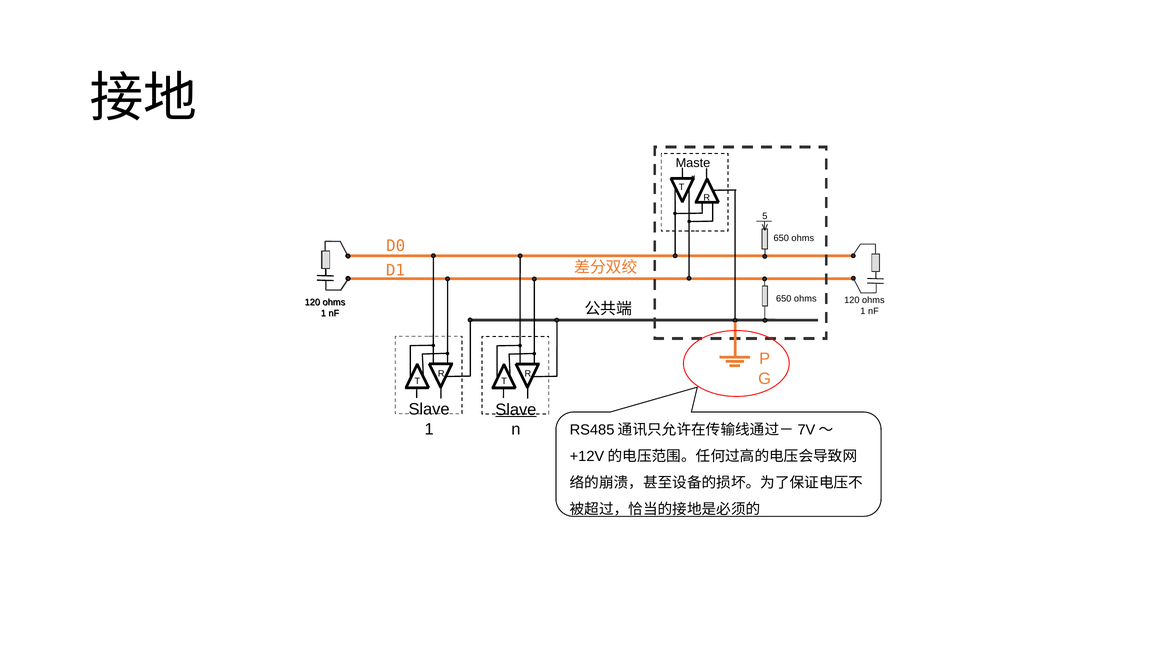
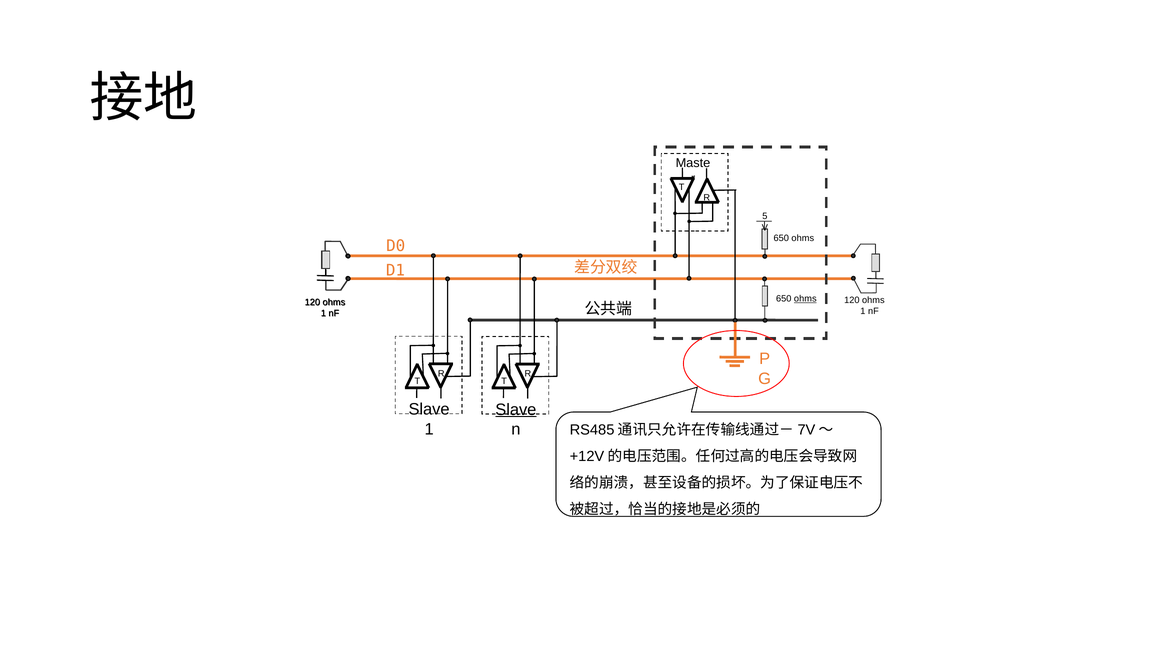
ohms underline: none -> present (805, 299)
